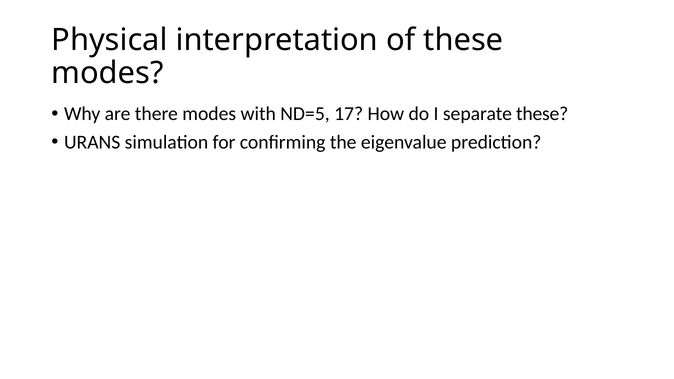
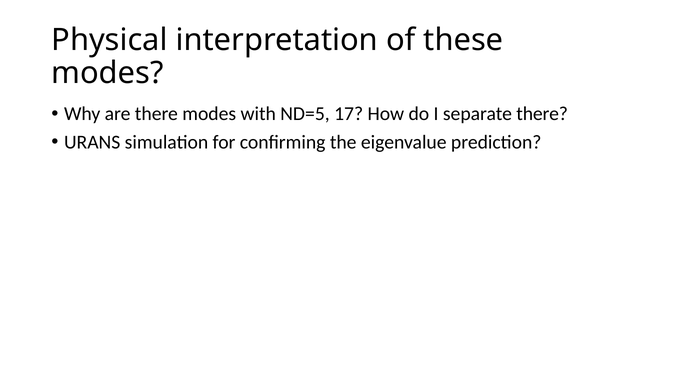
separate these: these -> there (542, 114)
